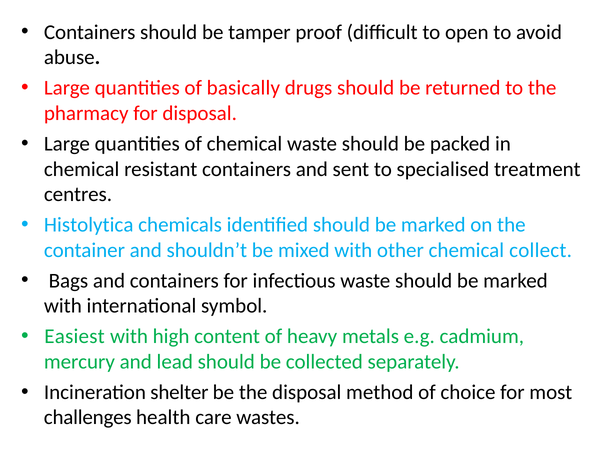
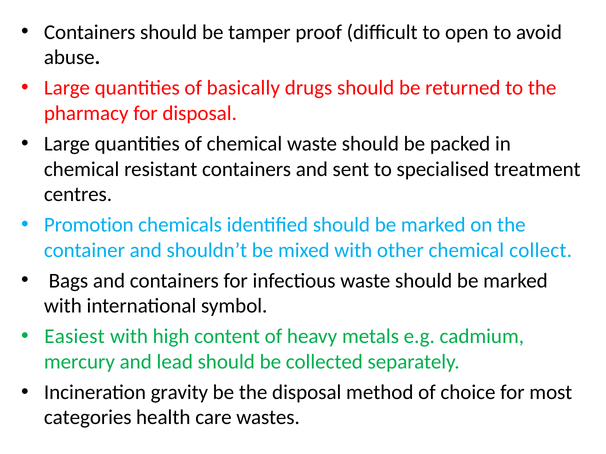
Histolytica: Histolytica -> Promotion (89, 225)
shelter: shelter -> gravity (179, 393)
challenges: challenges -> categories (88, 418)
